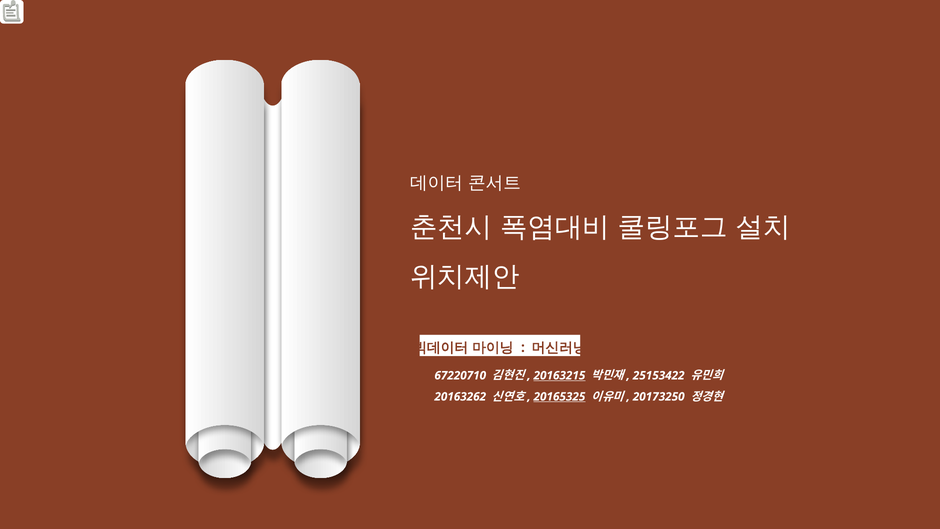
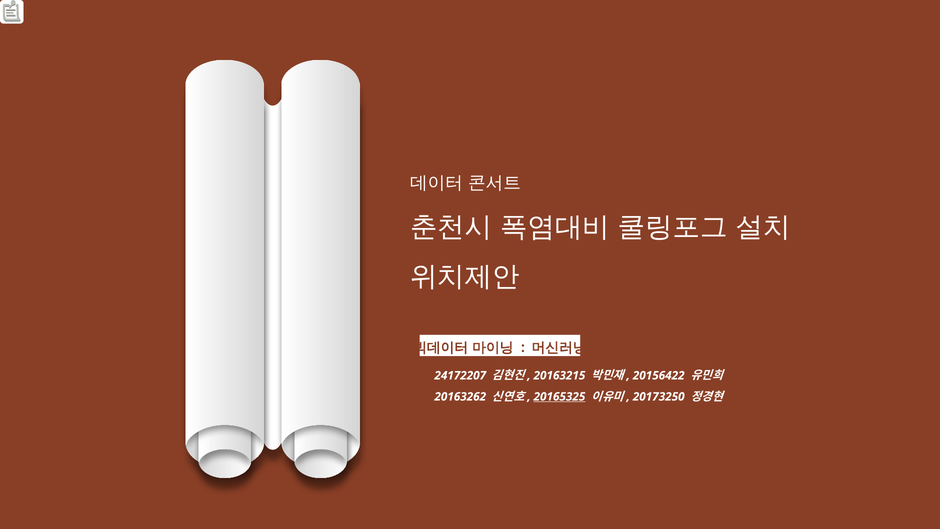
67220710: 67220710 -> 24172207 (460, 375)
20163215 underline: present -> none (559, 375)
25153422: 25153422 -> 20156422 (659, 375)
